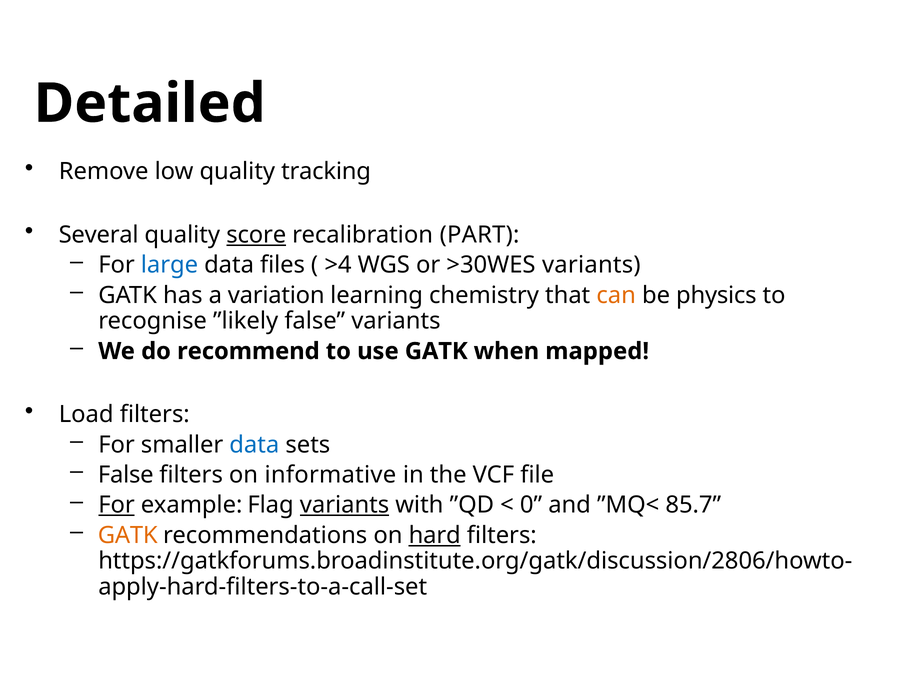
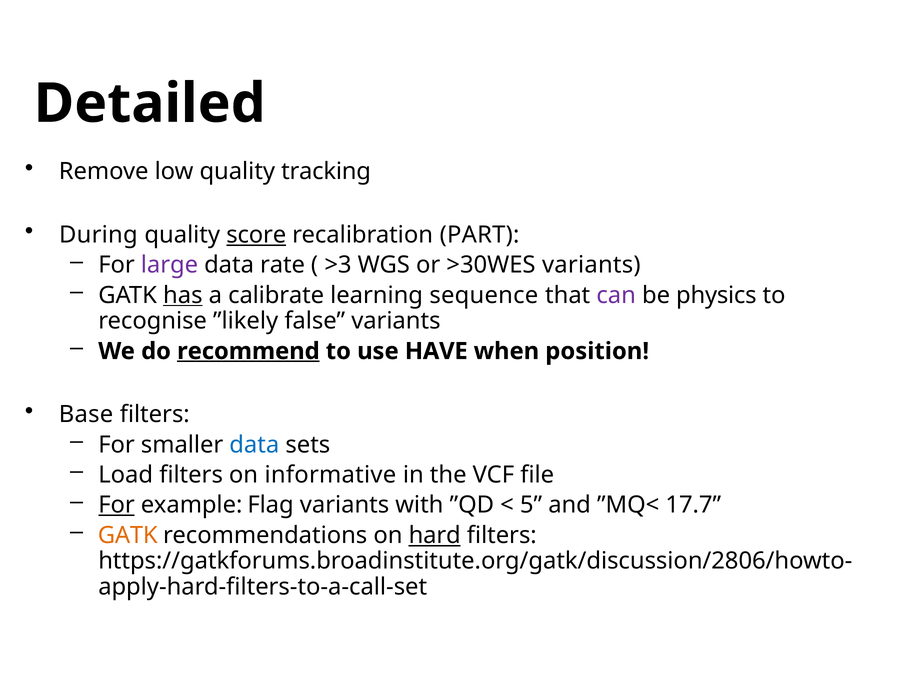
Several: Several -> During (98, 235)
large colour: blue -> purple (169, 265)
files: files -> rate (283, 265)
>4: >4 -> >3 (338, 265)
has underline: none -> present (183, 295)
variation: variation -> calibrate (276, 295)
chemistry: chemistry -> sequence (484, 295)
can colour: orange -> purple (616, 295)
recommend underline: none -> present (248, 351)
use GATK: GATK -> HAVE (436, 351)
mapped: mapped -> position (597, 351)
Load: Load -> Base (86, 415)
False: False -> Load (126, 475)
variants underline: present -> none (345, 505)
0: 0 -> 5 (531, 505)
85.7: 85.7 -> 17.7 (693, 505)
